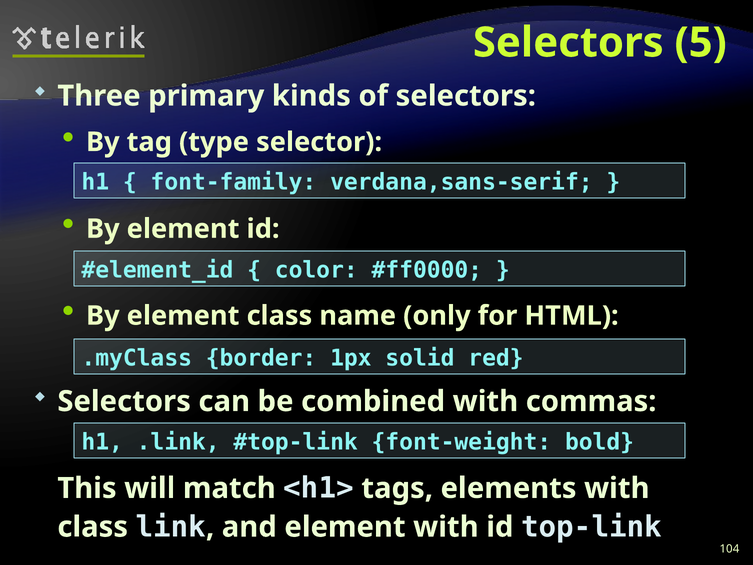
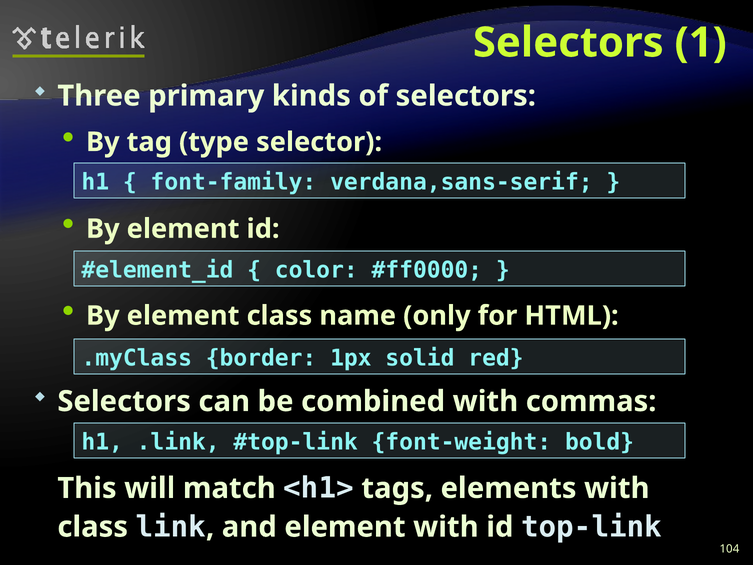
5: 5 -> 1 (701, 43)
